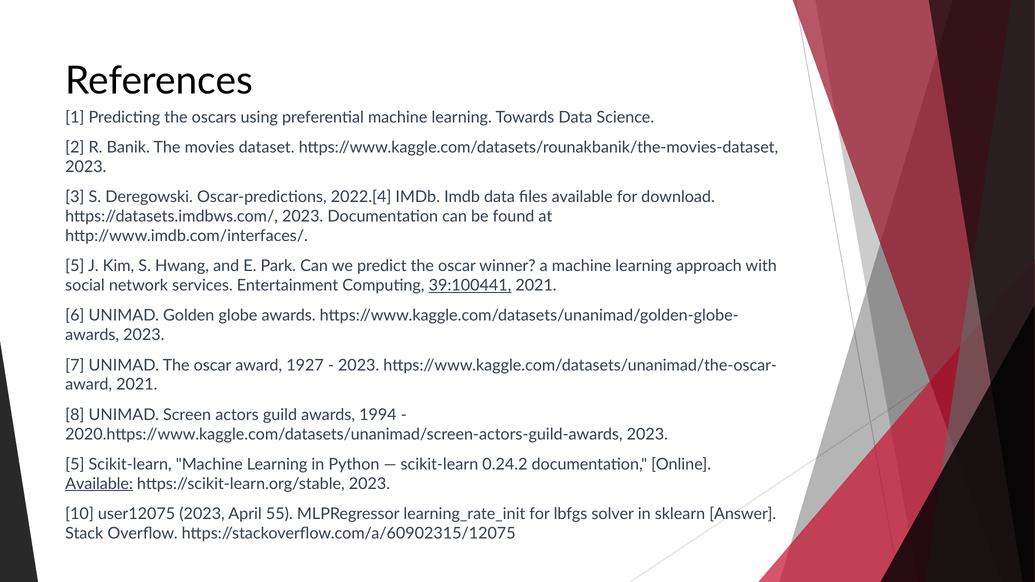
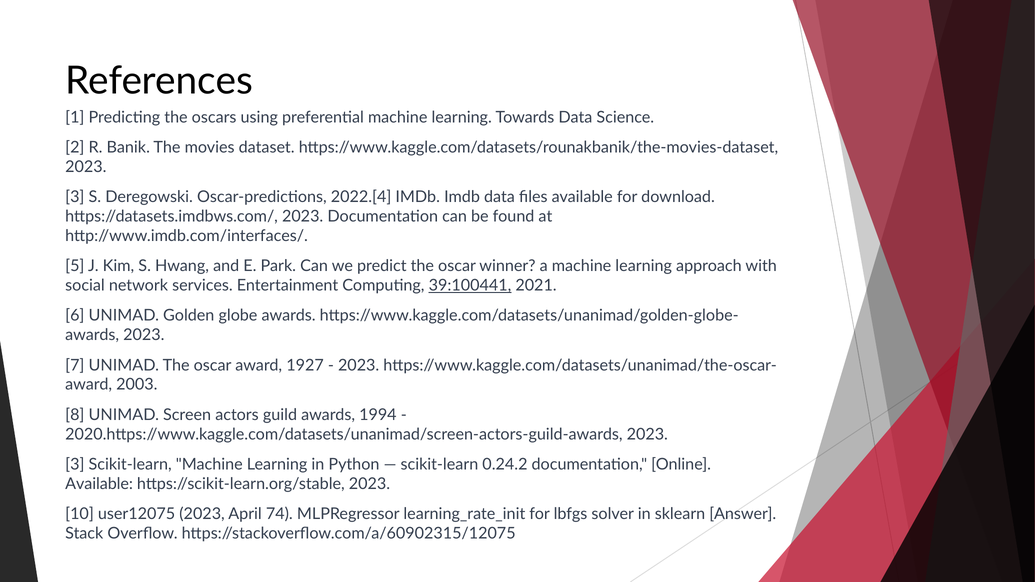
award 2021: 2021 -> 2003 (137, 385)
5: 5 -> 3 (75, 465)
Available underline: present -> none (99, 484)
55: 55 -> 74 (279, 514)
